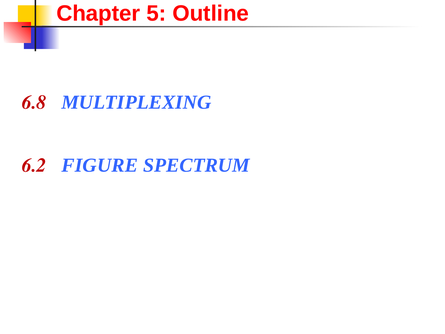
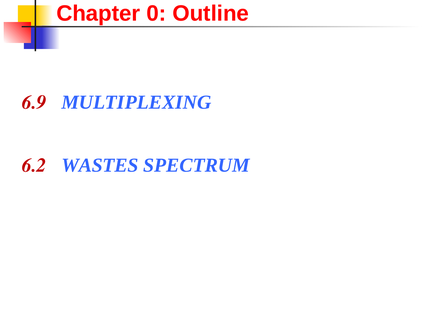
5: 5 -> 0 (156, 13)
6.8: 6.8 -> 6.9 (34, 102)
FIGURE: FIGURE -> WASTES (100, 165)
